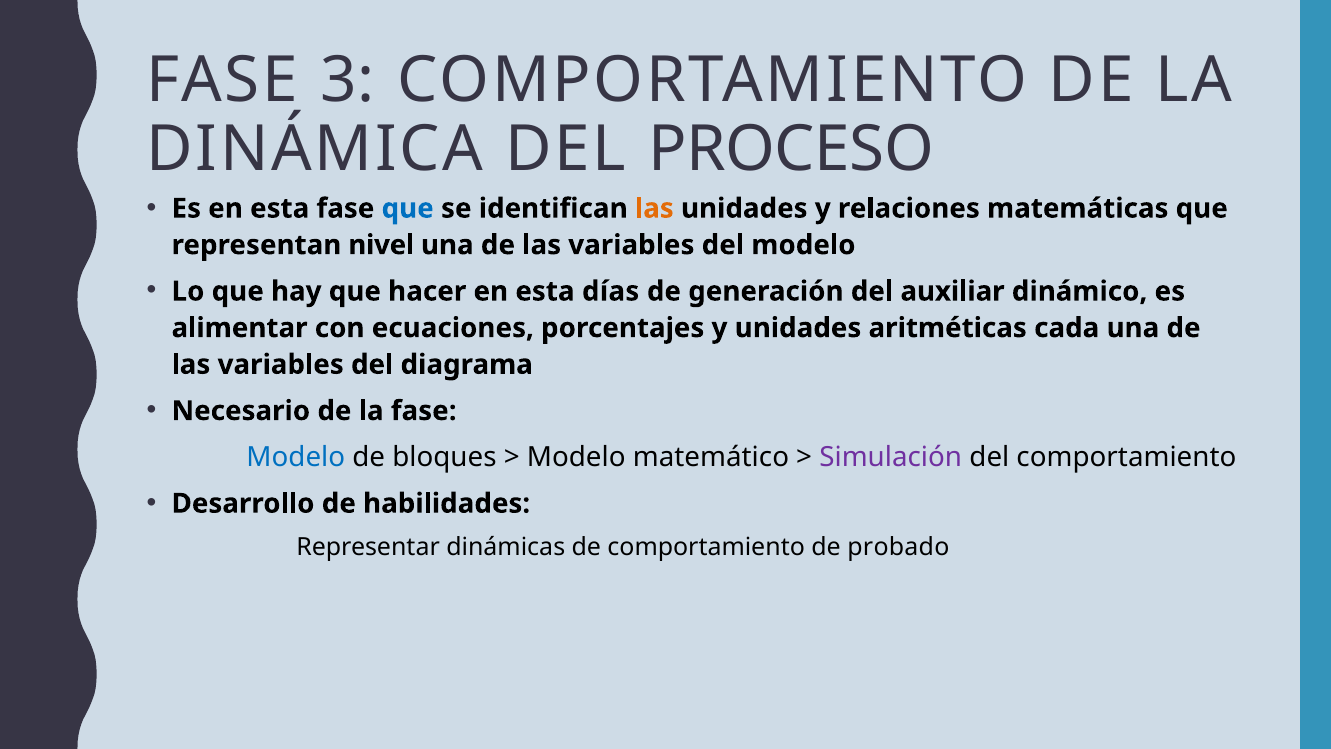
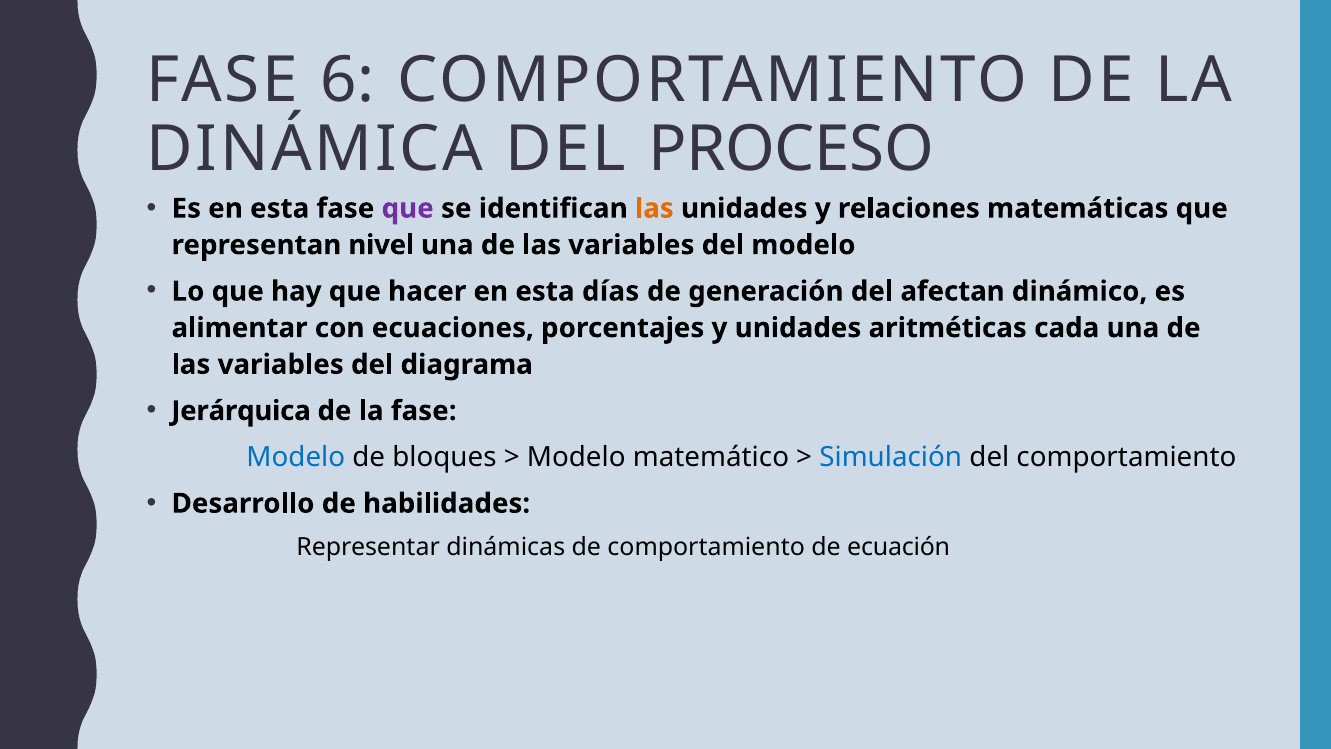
3: 3 -> 6 (347, 81)
que colour: blue -> purple (408, 208)
auxiliar: auxiliar -> afectan (953, 291)
Necesario: Necesario -> Jerárquica (241, 411)
Simulación colour: purple -> blue (891, 457)
probado: probado -> ecuación (899, 547)
